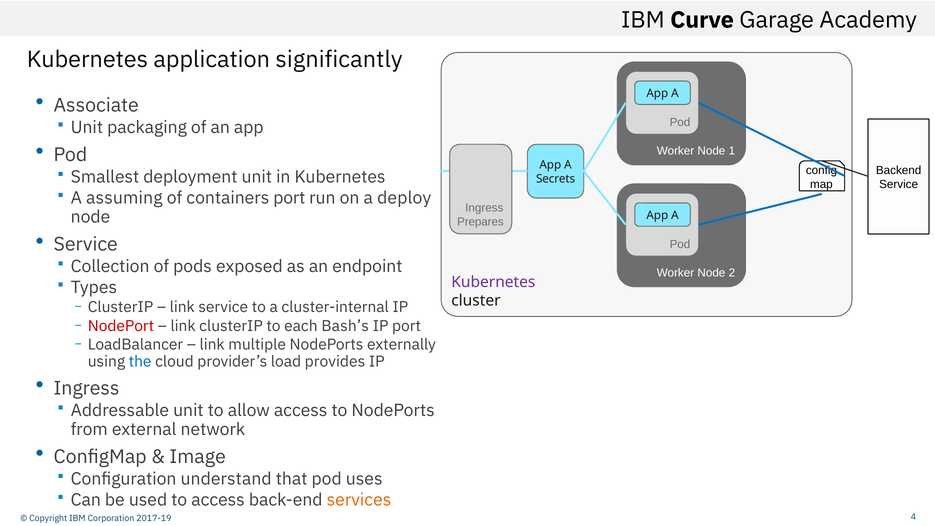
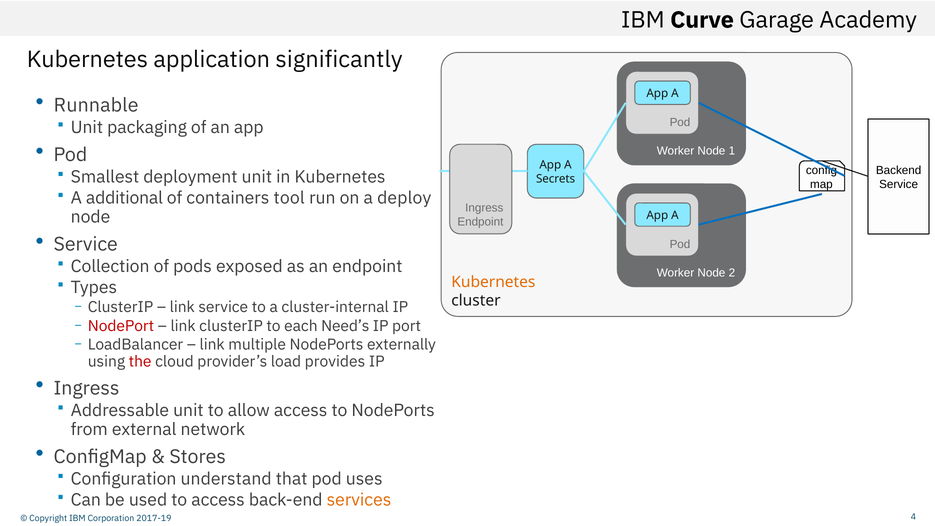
Associate: Associate -> Runnable (96, 105)
assuming: assuming -> additional (124, 198)
containers port: port -> tool (289, 198)
Prepares: Prepares -> Endpoint (480, 222)
Kubernetes colour: purple -> orange (493, 282)
Bash’s: Bash’s -> Need’s (345, 326)
the colour: blue -> red (140, 362)
Image: Image -> Stores (198, 457)
